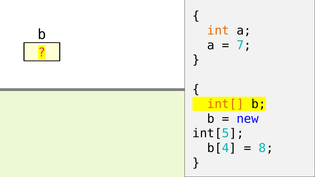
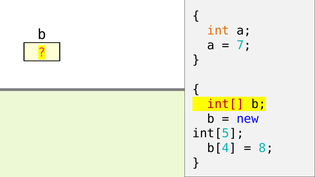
int[ colour: orange -> red (226, 104)
